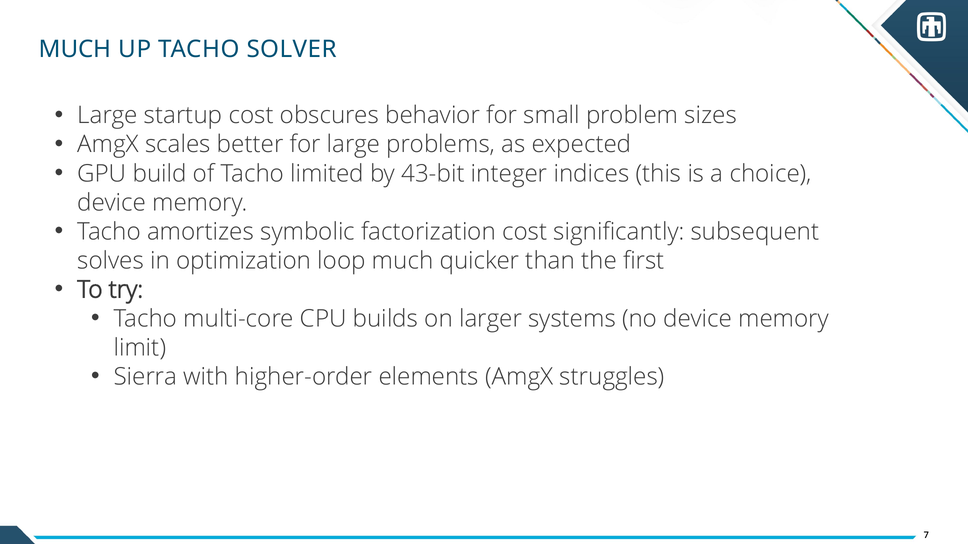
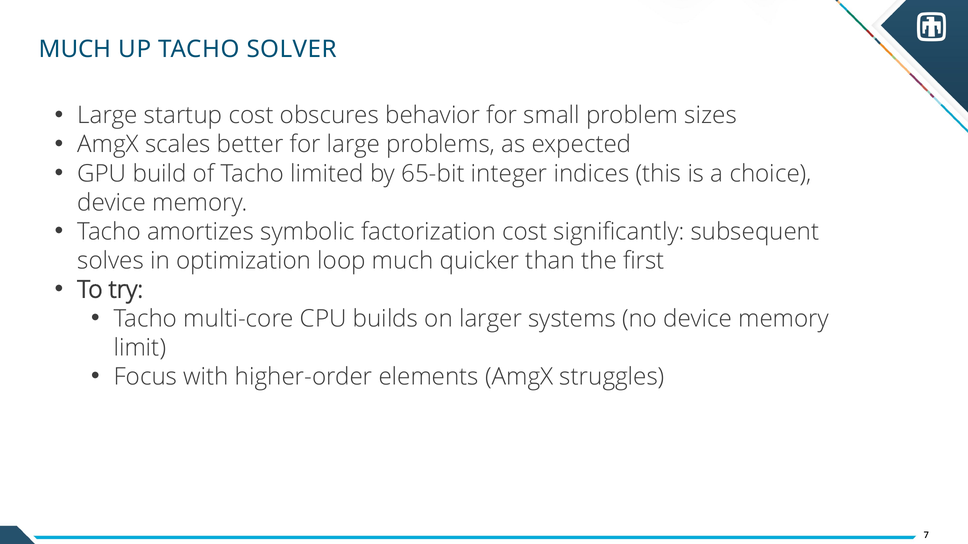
43-bit: 43-bit -> 65-bit (433, 174)
Sierra: Sierra -> Focus (145, 377)
